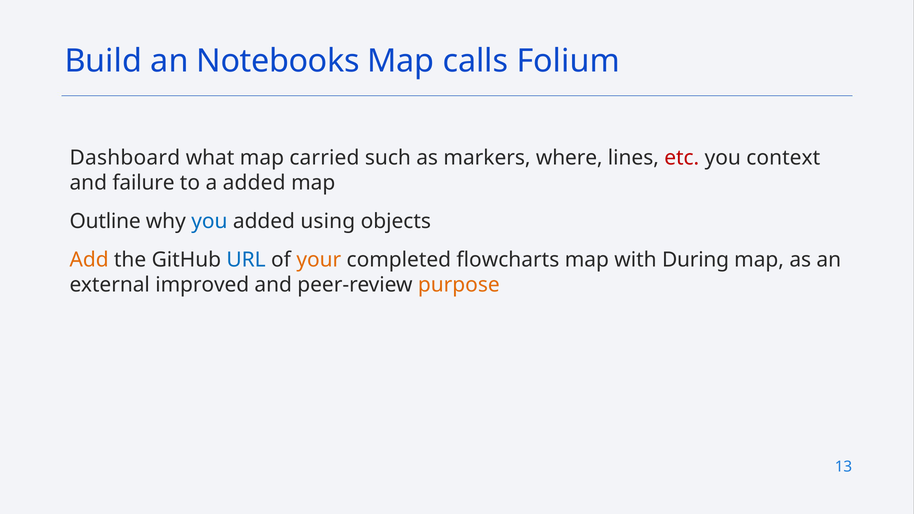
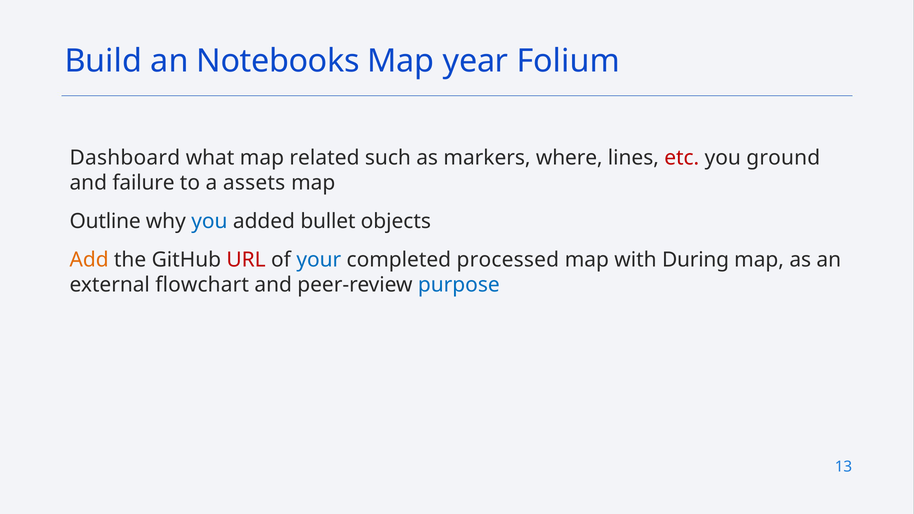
calls: calls -> year (476, 61)
carried: carried -> related (324, 158)
context: context -> ground (783, 158)
a added: added -> assets (254, 183)
using: using -> bullet (328, 221)
URL colour: blue -> red (246, 260)
your colour: orange -> blue (319, 260)
flowcharts: flowcharts -> processed (508, 260)
improved: improved -> flowchart (202, 285)
purpose colour: orange -> blue (459, 285)
